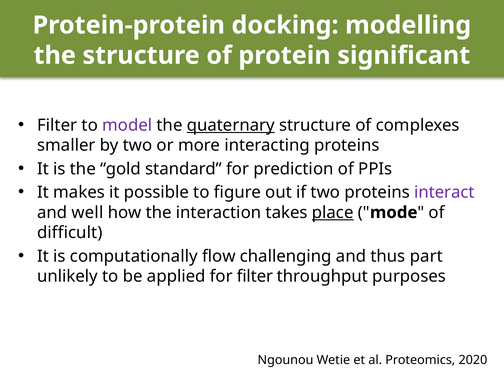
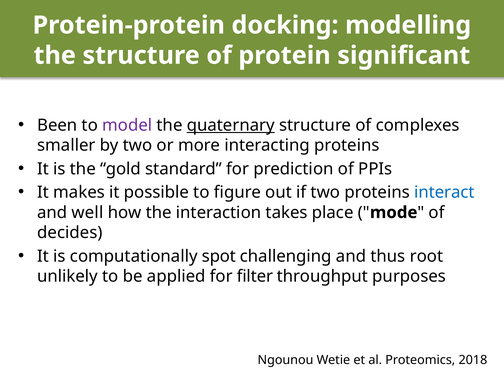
Filter: Filter -> Been (57, 125)
interact colour: purple -> blue (444, 192)
place underline: present -> none (333, 213)
difficult: difficult -> decides (70, 233)
flow: flow -> spot (219, 256)
part: part -> root (426, 256)
2020: 2020 -> 2018 (473, 360)
